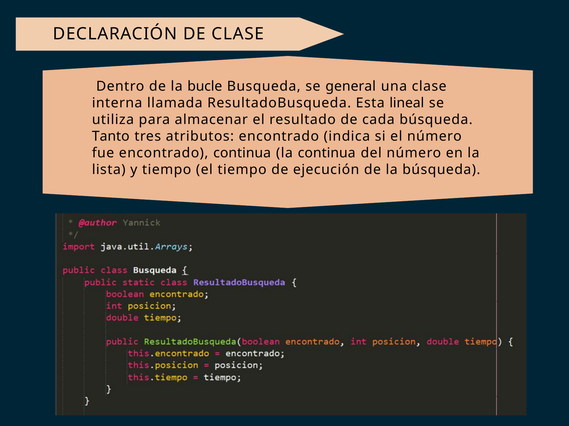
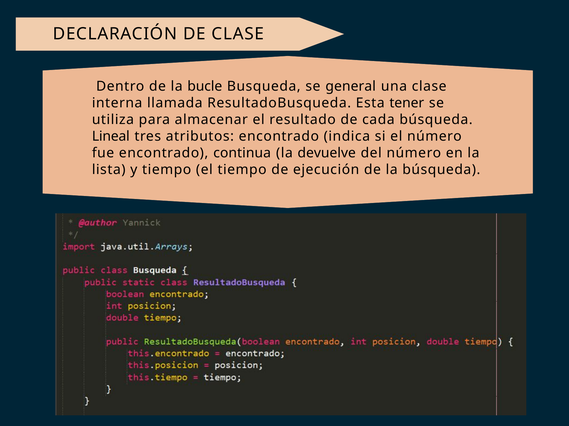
lineal: lineal -> tener (407, 103)
Tanto: Tanto -> Lineal (111, 137)
la continua: continua -> devuelve (327, 153)
